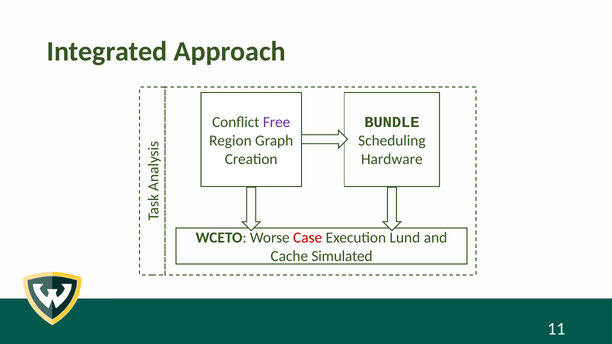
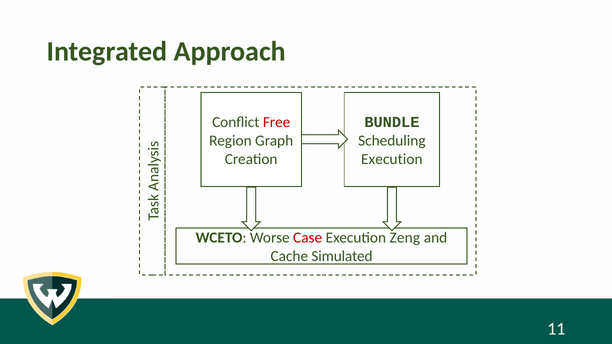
Free colour: purple -> red (277, 122)
Hardware: Hardware -> Execution (392, 159)
Lund: Lund -> Zeng (405, 238)
